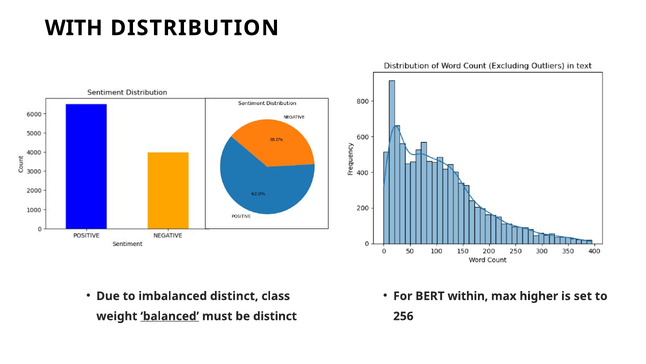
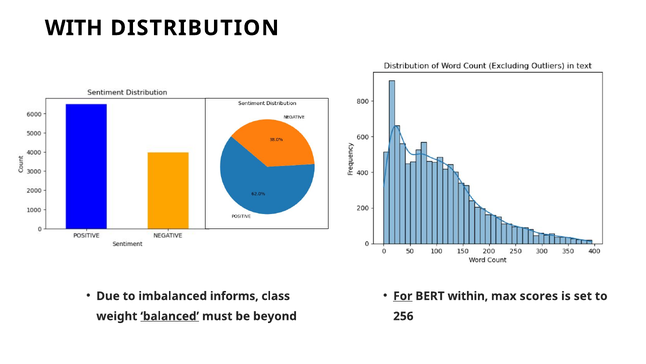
imbalanced distinct: distinct -> informs (234, 296)
For underline: none -> present (403, 296)
higher: higher -> scores (539, 296)
be distinct: distinct -> beyond (275, 316)
